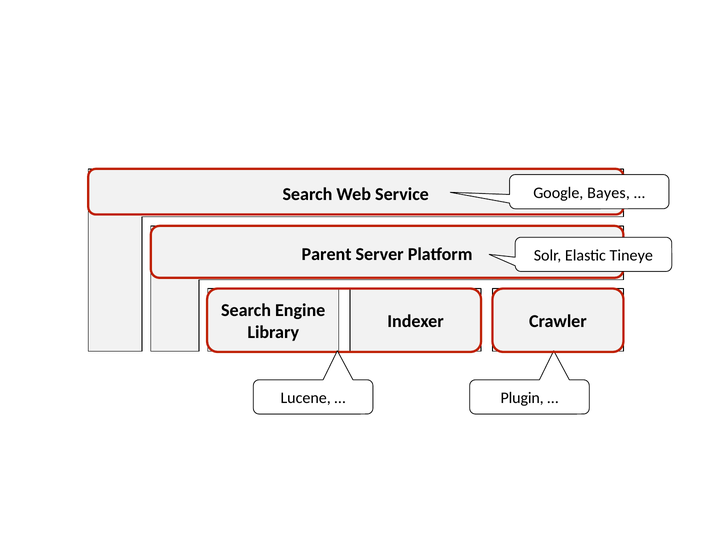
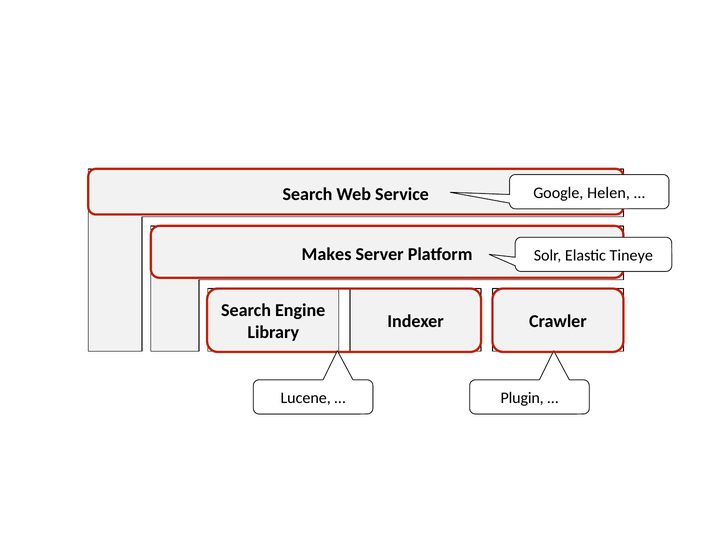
Bayes: Bayes -> Helen (609, 193)
Parent: Parent -> Makes (327, 254)
